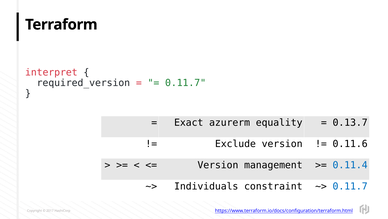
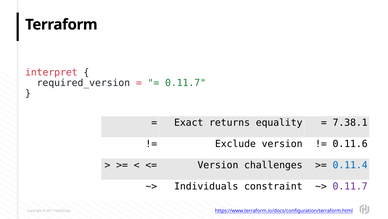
azurerm: azurerm -> returns (230, 122)
0.13.7: 0.13.7 -> 7.38.1 (350, 122)
management: management -> challenges (273, 165)
0.11.7 colour: blue -> purple (350, 186)
